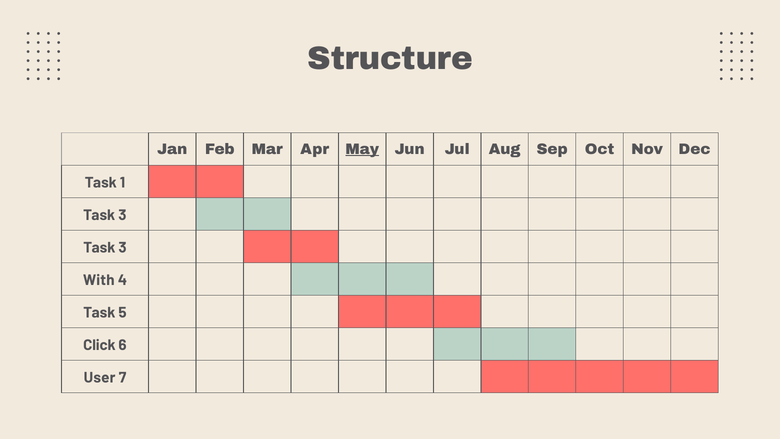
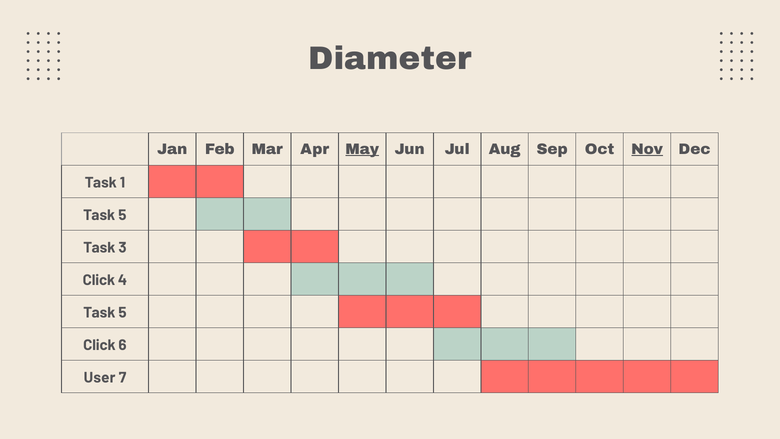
Structure: Structure -> Diameter (390, 59)
Nov underline: none -> present (647, 149)
3: 3 -> 5 (122, 215)
With: With -> Click (99, 280)
